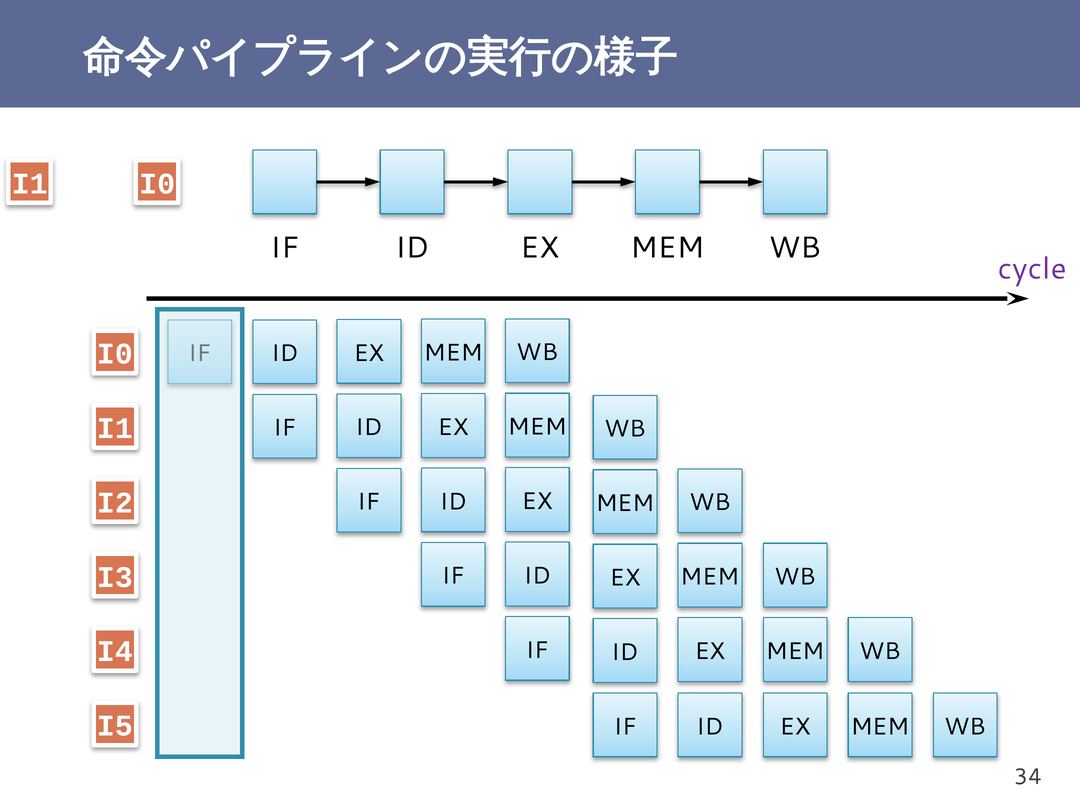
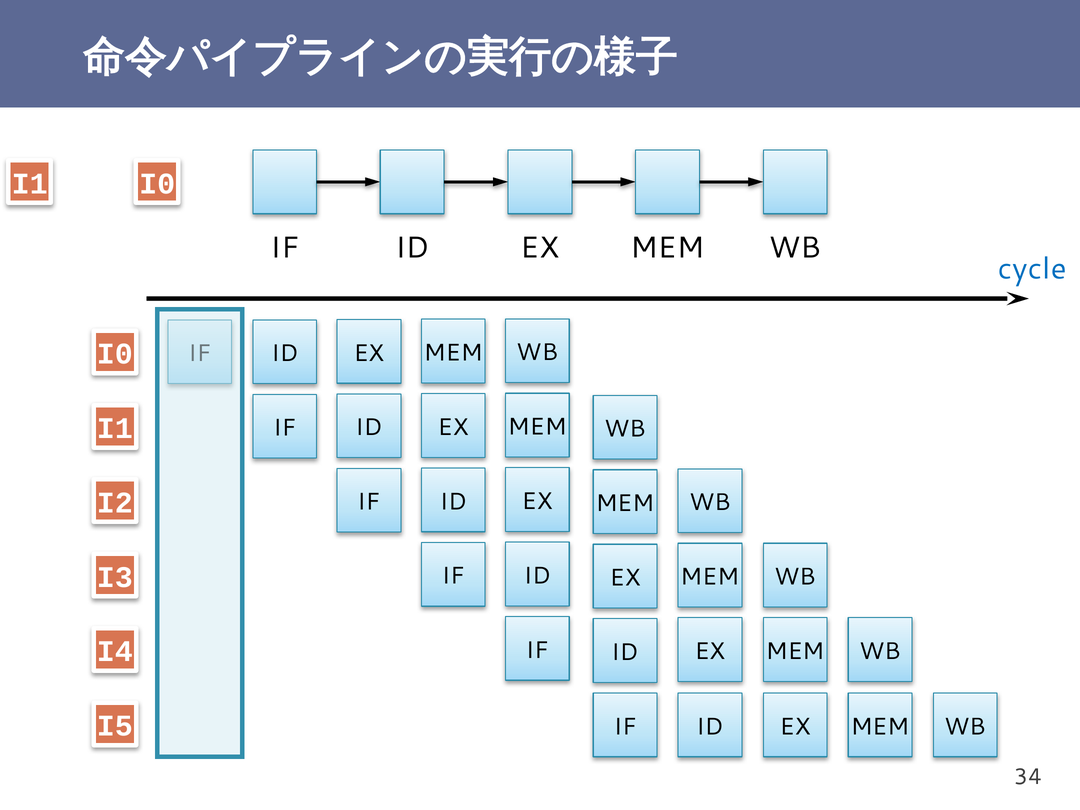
cycle colour: purple -> blue (1032, 269)
